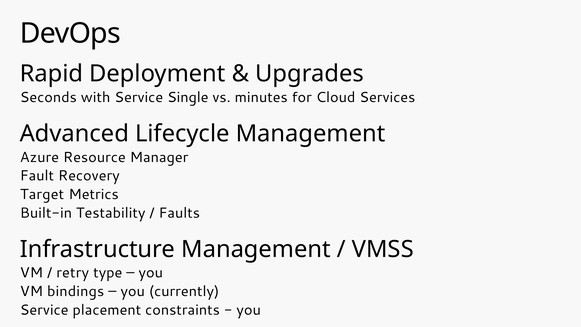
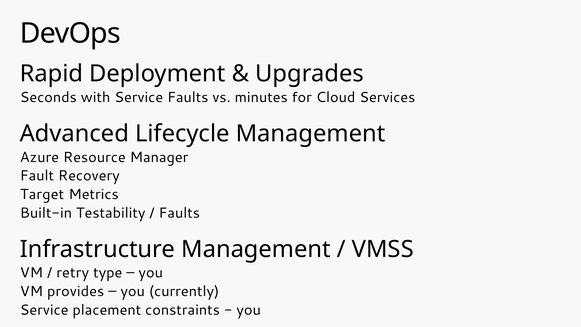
Service Single: Single -> Faults (188, 97)
bindings: bindings -> provides (76, 291)
